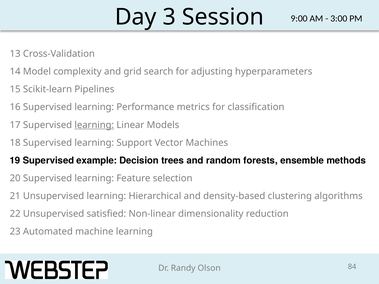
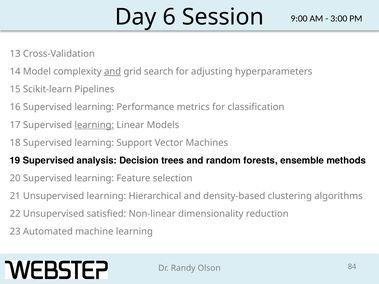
3: 3 -> 6 (169, 17)
and underline: none -> present (113, 72)
example: example -> analysis (97, 161)
